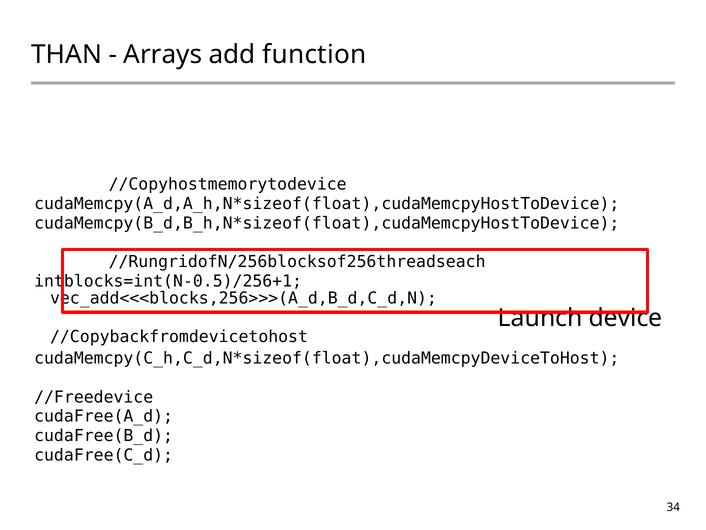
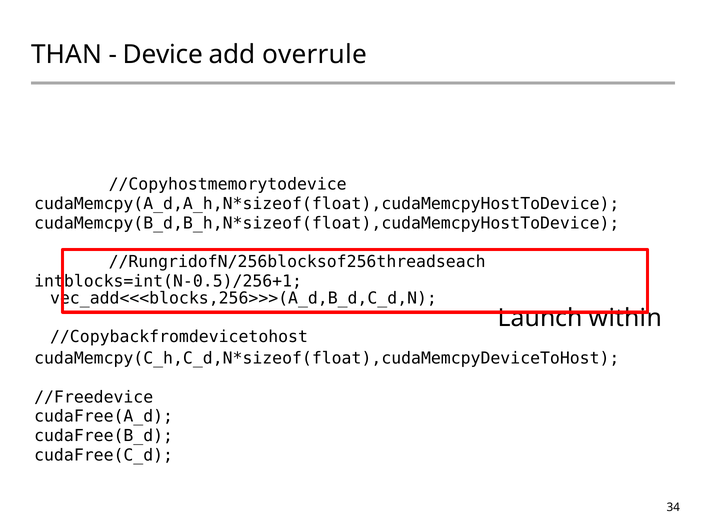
Arrays: Arrays -> Device (163, 54)
function: function -> overrule (314, 54)
device: device -> within (625, 318)
